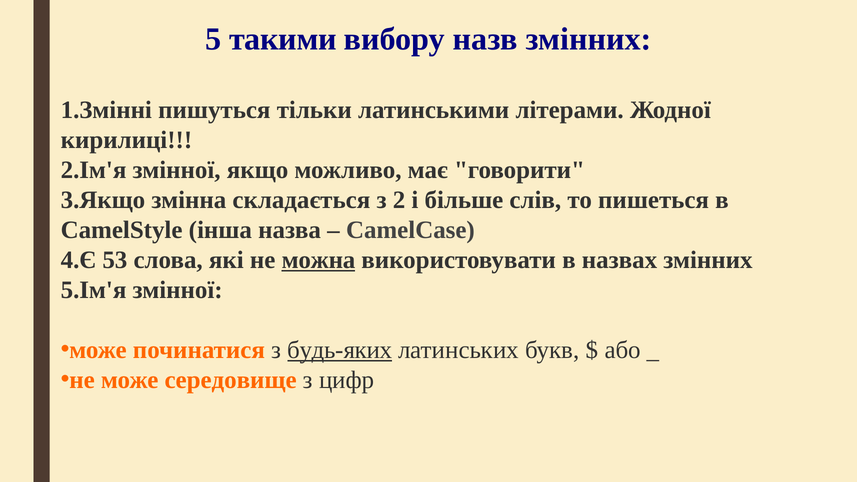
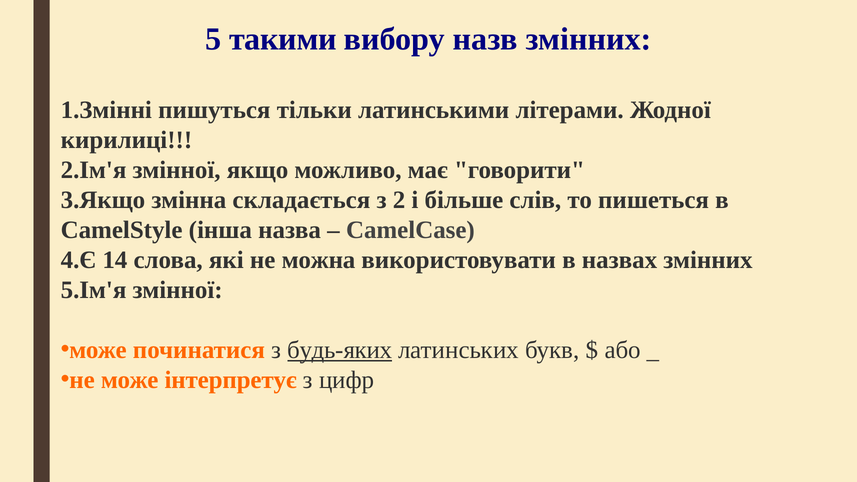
53: 53 -> 14 (115, 260)
можна underline: present -> none (318, 260)
середовище: середовище -> інтерпретує (231, 380)
